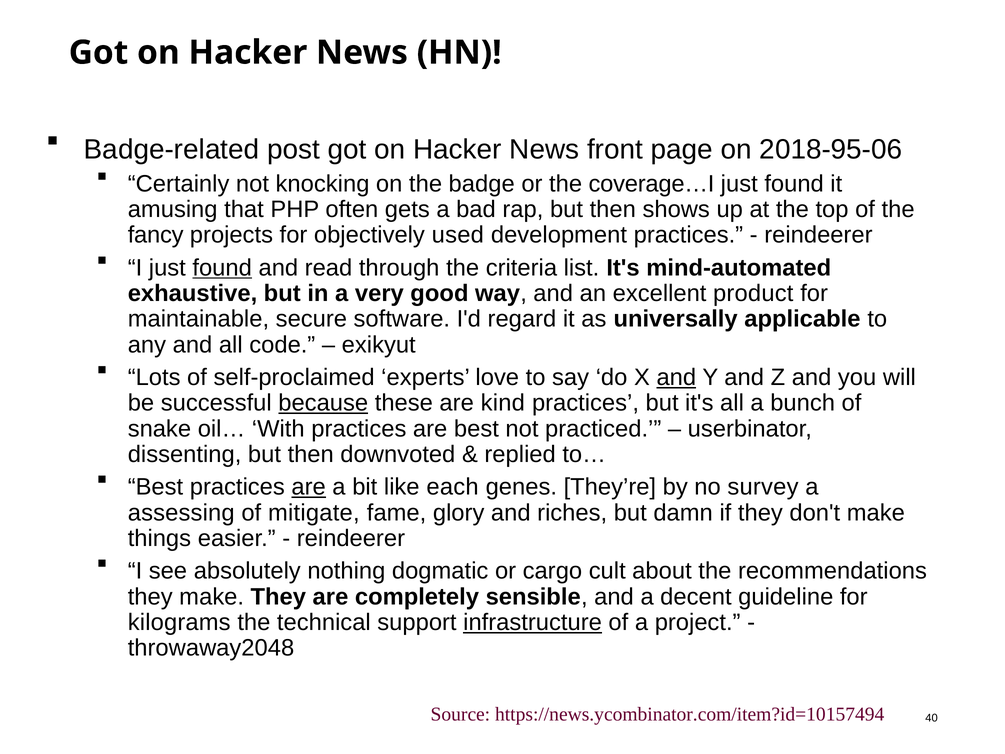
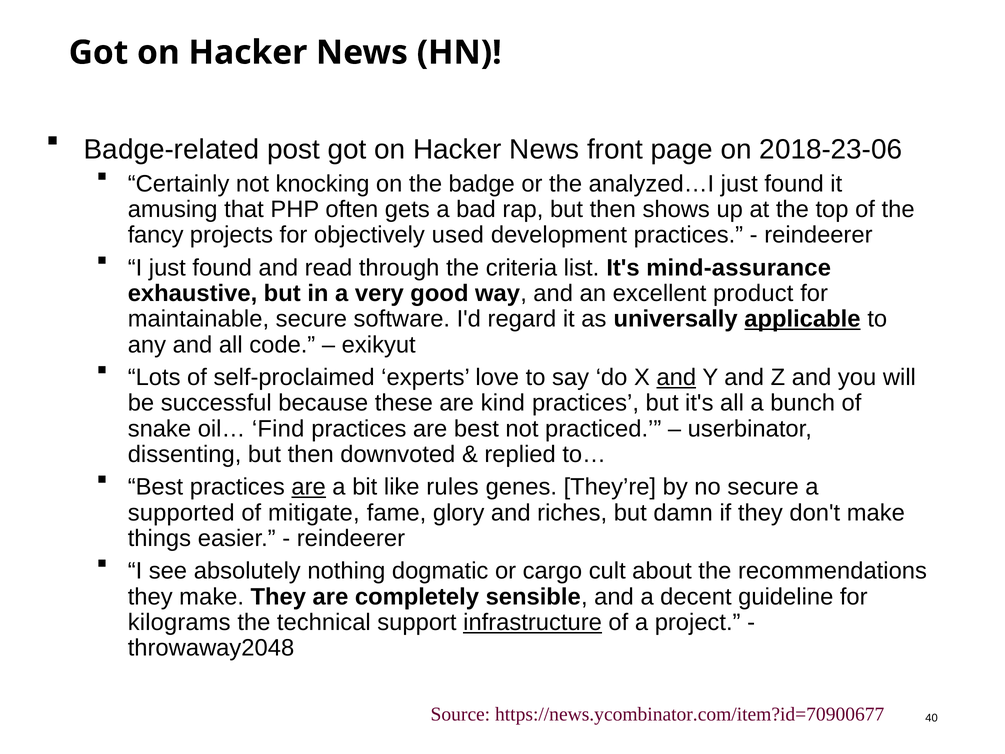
2018-95-06: 2018-95-06 -> 2018-23-06 (831, 149)
coverage…I: coverage…I -> analyzed…I (651, 184)
found underline: present -> none (222, 268)
mind-automated: mind-automated -> mind-assurance (739, 268)
applicable underline: none -> present (802, 319)
because underline: present -> none (323, 403)
With: With -> Find (278, 429)
each: each -> rules (453, 487)
no survey: survey -> secure (763, 487)
assessing: assessing -> supported (181, 513)
https://news.ycombinator.com/item?id=10157494: https://news.ycombinator.com/item?id=10157494 -> https://news.ycombinator.com/item?id=70900677 (690, 714)
